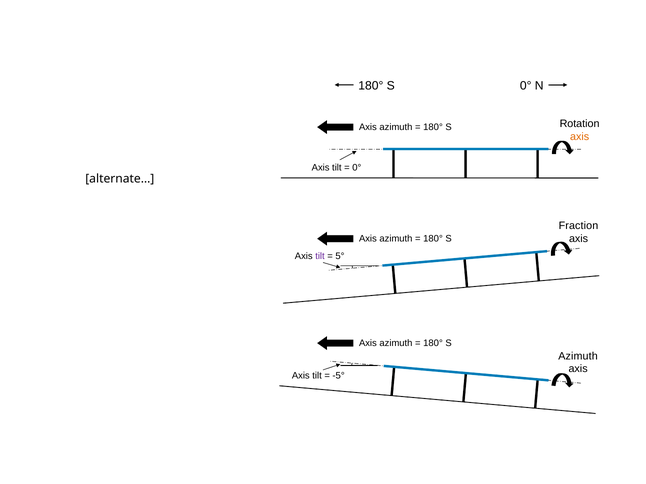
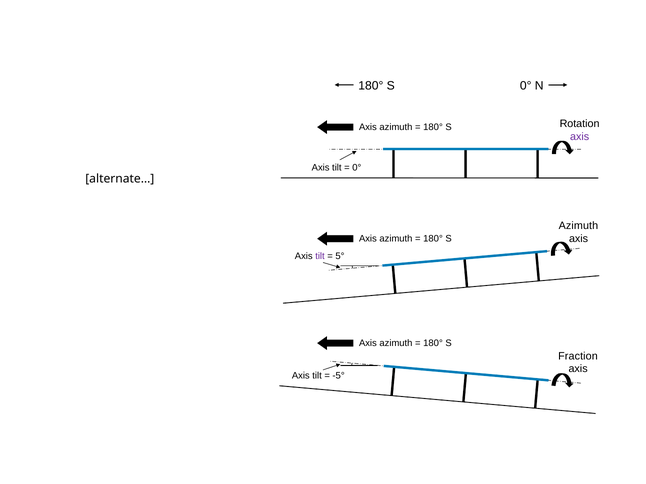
axis colour: orange -> purple (580, 137)
Fraction: Fraction -> Azimuth (578, 226)
Azimuth: Azimuth -> Fraction (578, 356)
